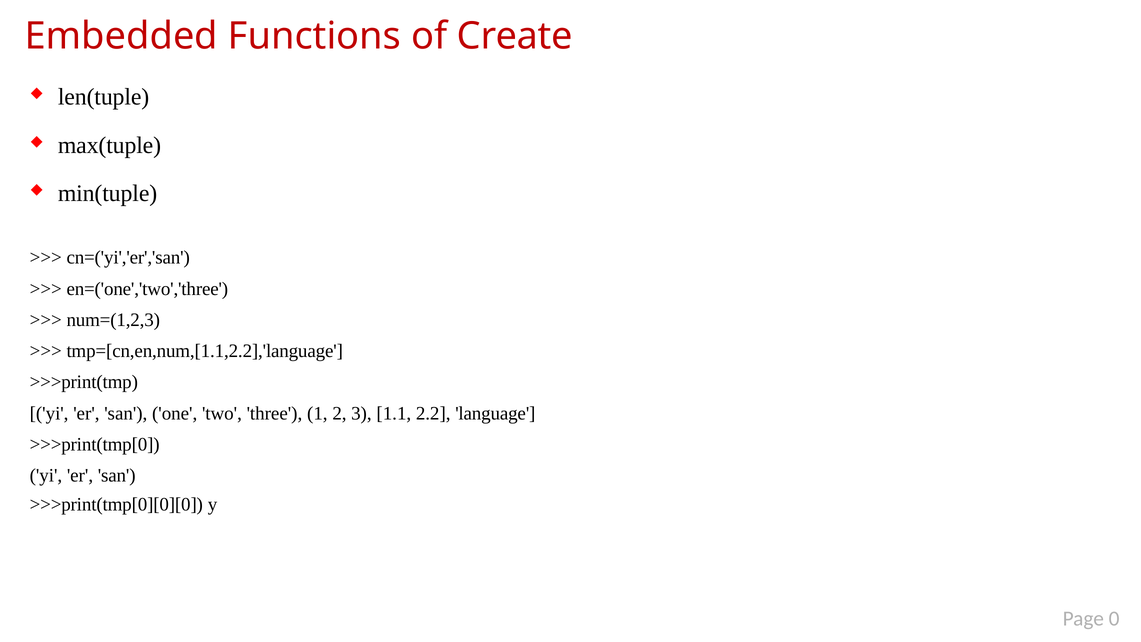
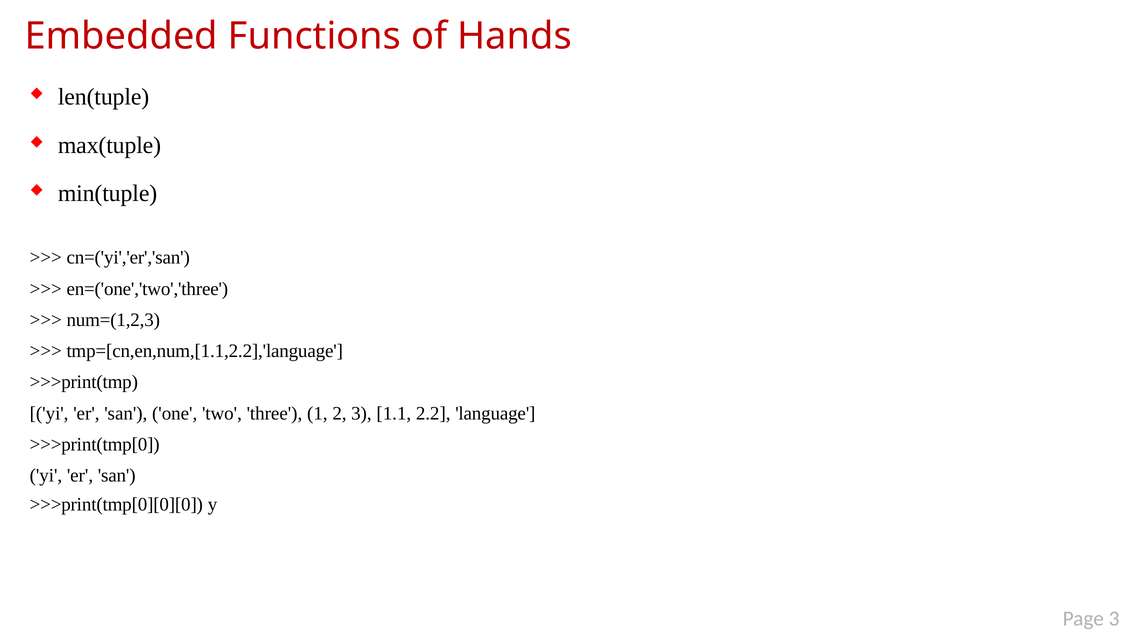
Create: Create -> Hands (515, 36)
Page 0: 0 -> 3 (1114, 618)
